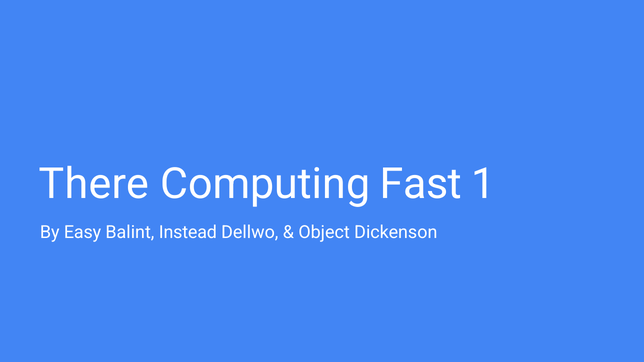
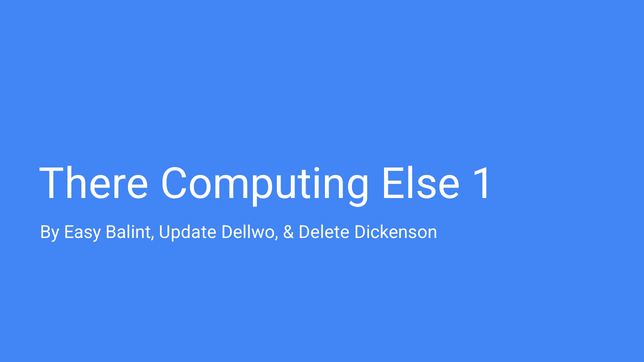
Fast: Fast -> Else (421, 184)
Instead: Instead -> Update (188, 233)
Object: Object -> Delete (324, 233)
